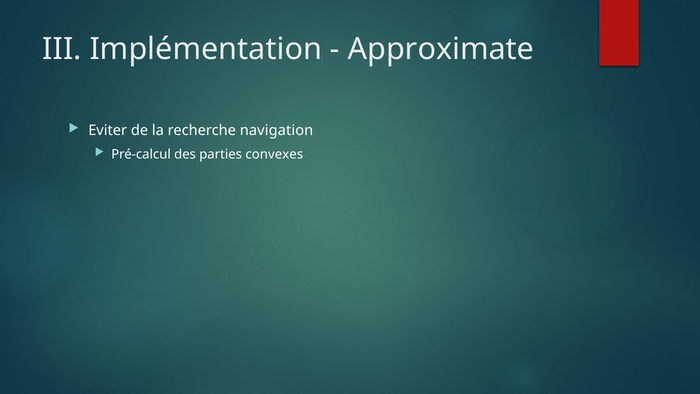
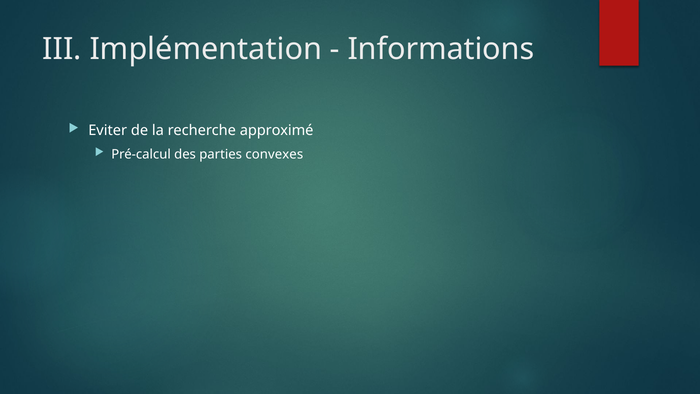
Approximate: Approximate -> Informations (441, 49)
navigation: navigation -> approximé (277, 130)
